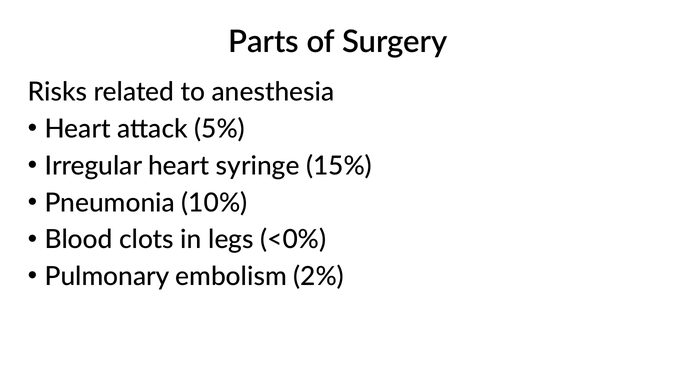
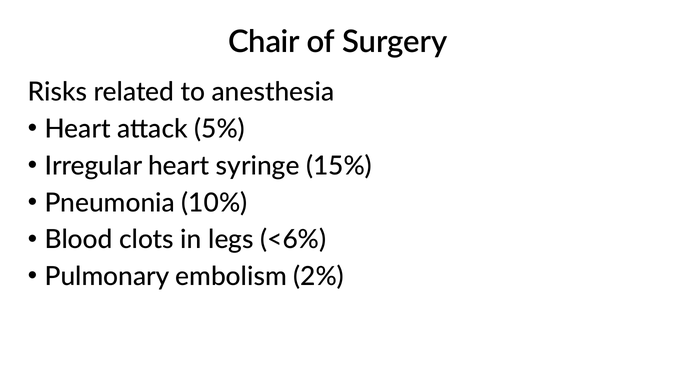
Parts: Parts -> Chair (264, 42)
<0%: <0% -> <6% (293, 240)
